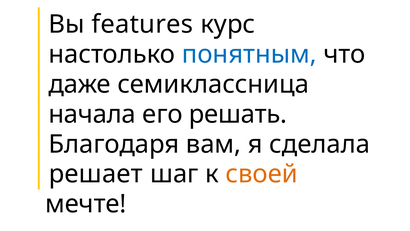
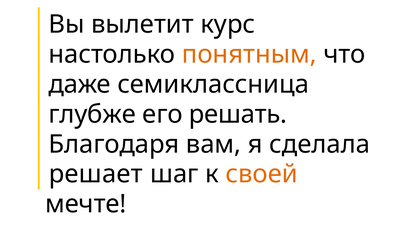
features: features -> вылетит (142, 24)
понятным colour: blue -> orange (249, 54)
начала: начала -> глубже (92, 114)
